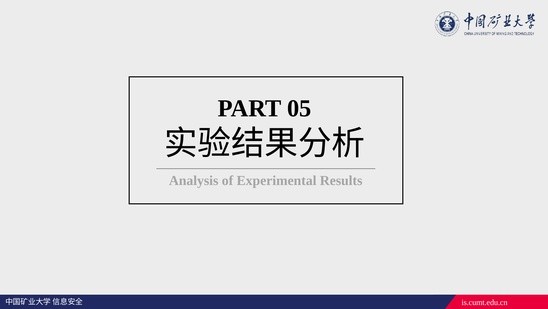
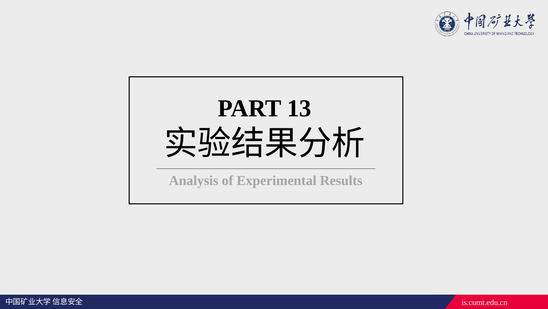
05: 05 -> 13 (299, 108)
